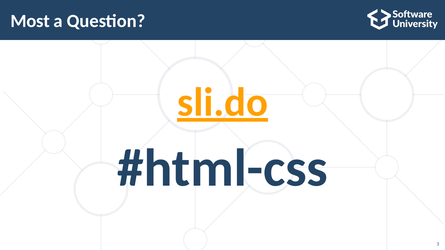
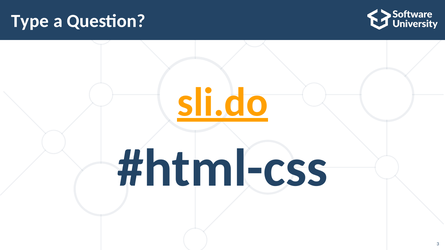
Most: Most -> Type (30, 21)
